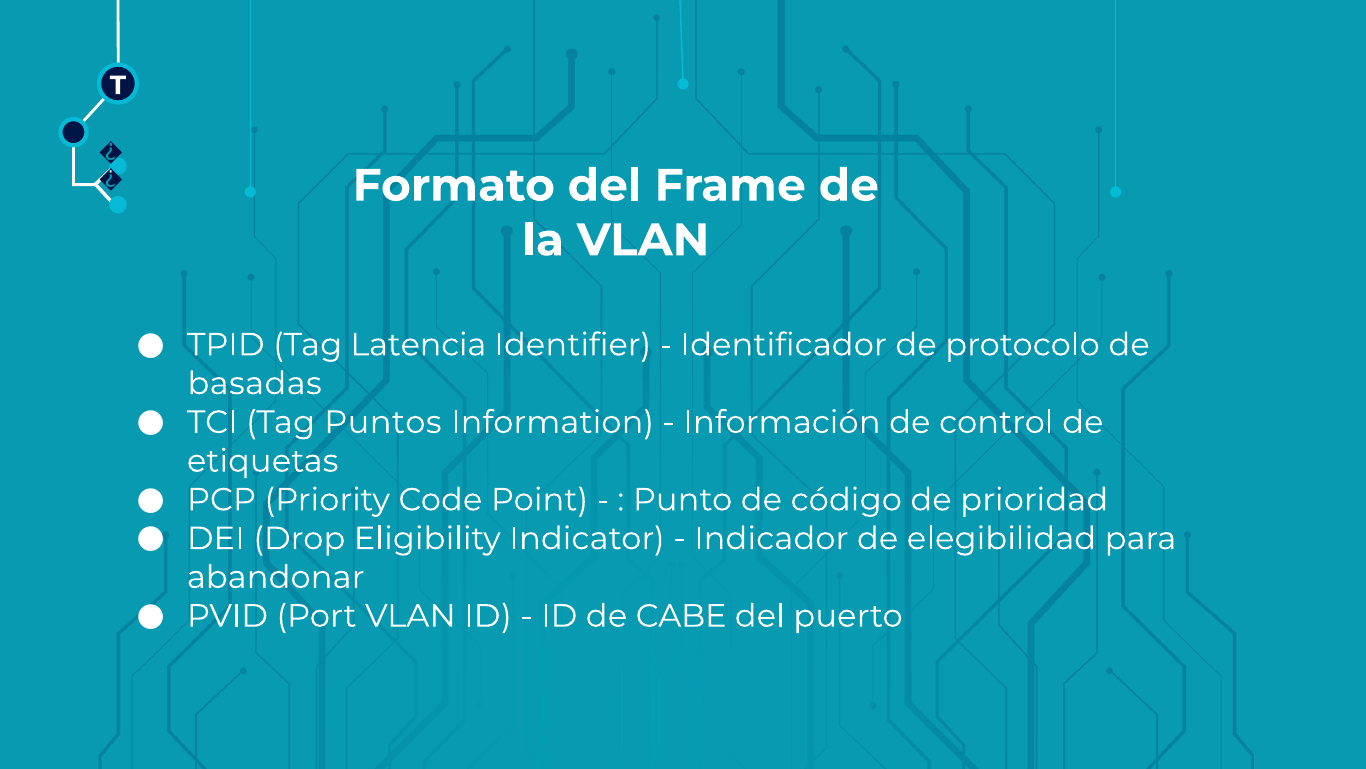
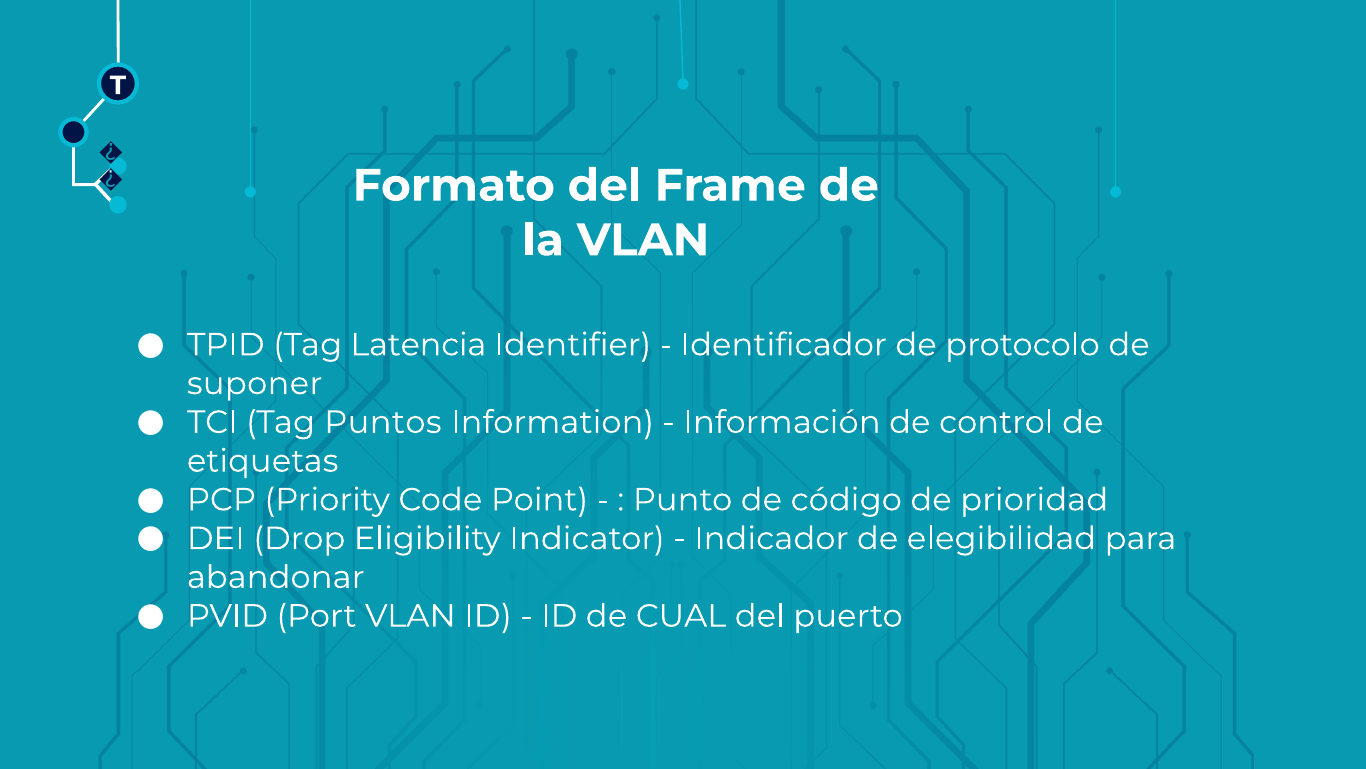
basadas: basadas -> suponer (255, 383)
CABE: CABE -> CUAL (681, 616)
